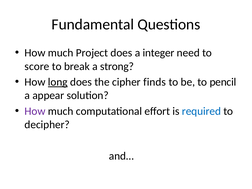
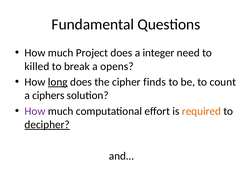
score: score -> killed (37, 66)
strong: strong -> opens (117, 66)
pencil: pencil -> count (223, 82)
appear: appear -> ciphers (48, 95)
required colour: blue -> orange (201, 111)
decipher underline: none -> present (47, 125)
